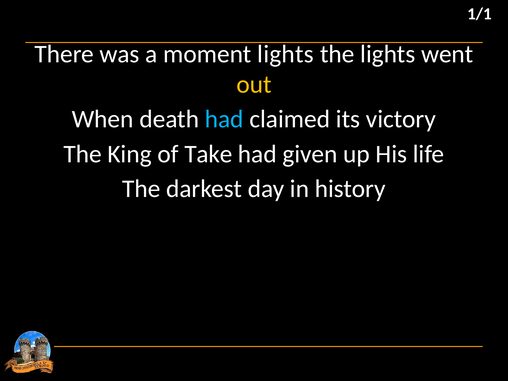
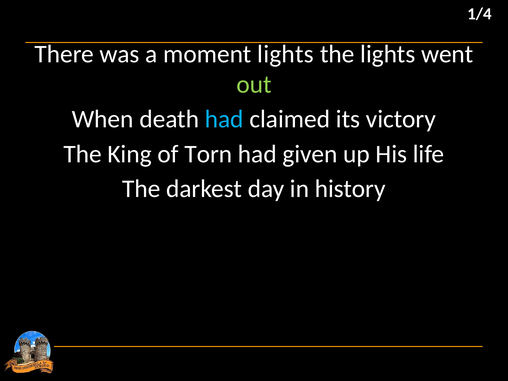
1/1: 1/1 -> 1/4 (479, 14)
out colour: yellow -> light green (254, 85)
Take: Take -> Torn (208, 154)
